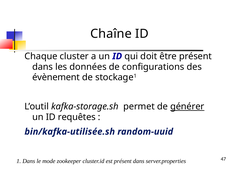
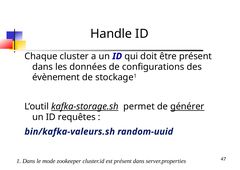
Chaîne: Chaîne -> Handle (111, 34)
kafka-storage.sh underline: none -> present (85, 106)
bin/kafka-utilisée.sh: bin/kafka-utilisée.sh -> bin/kafka-valeurs.sh (70, 131)
